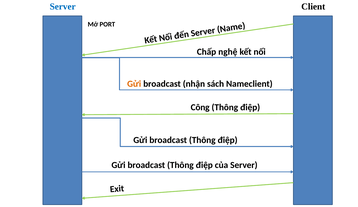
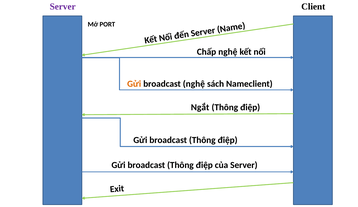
Server colour: blue -> purple (63, 7)
broadcast nhận: nhận -> nghệ (194, 84)
Công: Công -> Ngắt (200, 107)
